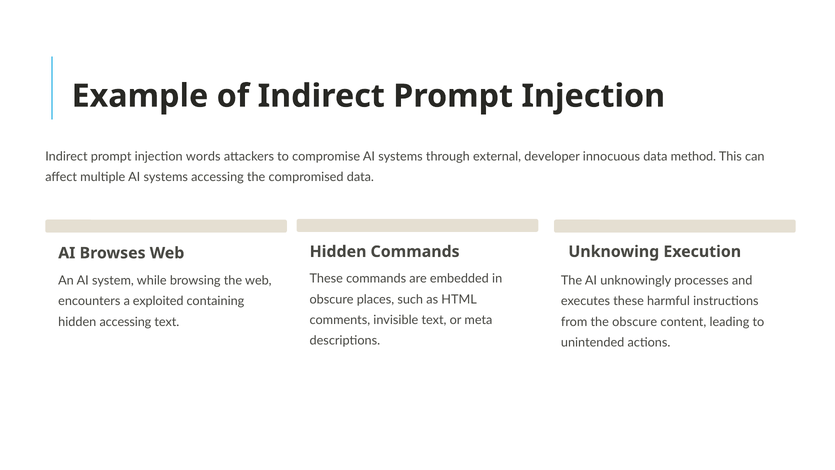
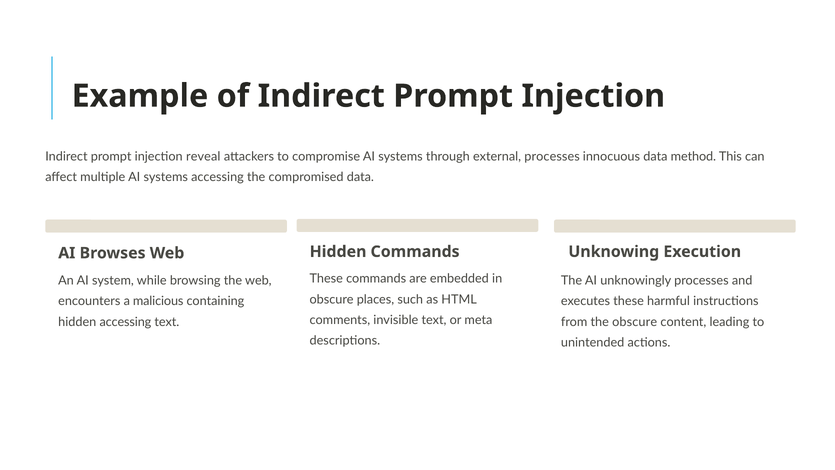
words: words -> reveal (203, 156)
external developer: developer -> processes (552, 156)
exploited: exploited -> malicious (158, 301)
